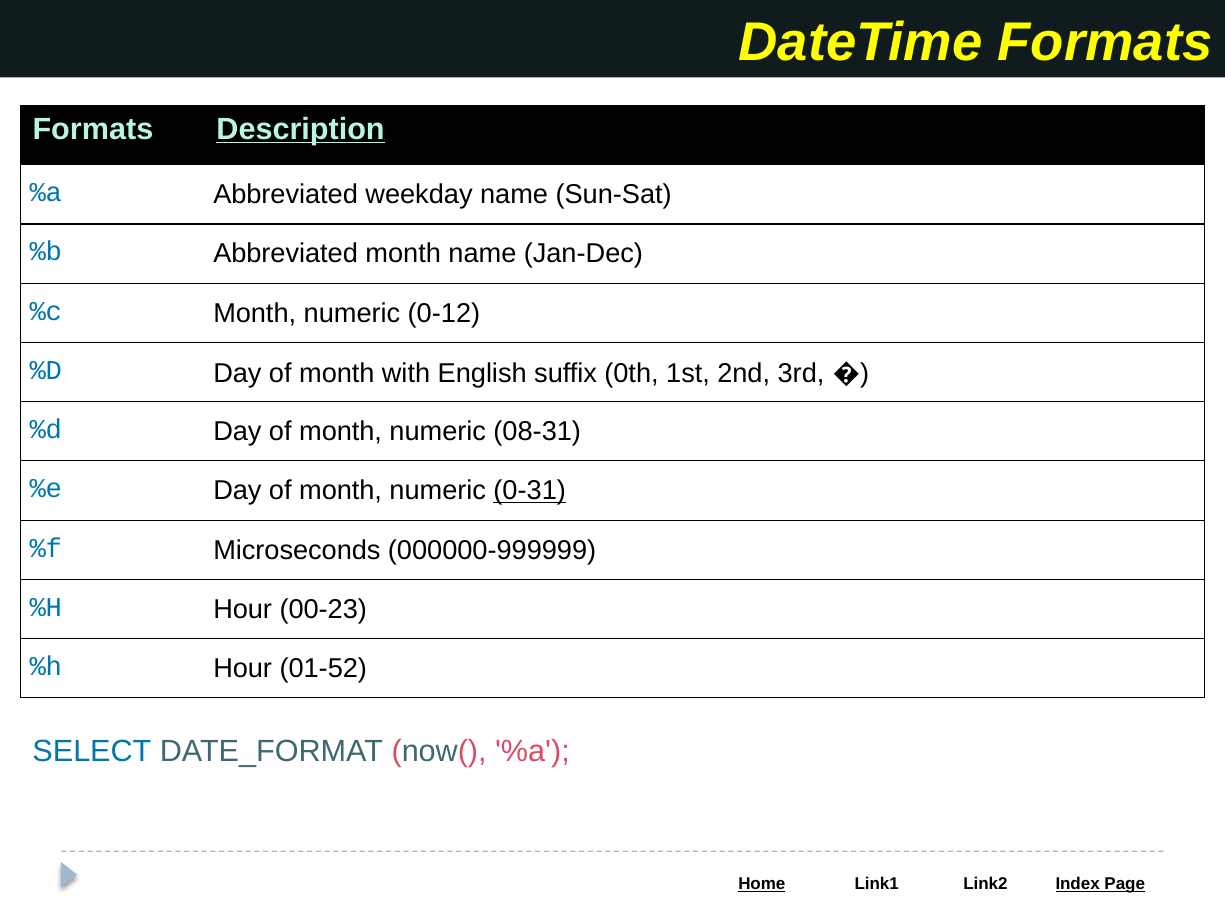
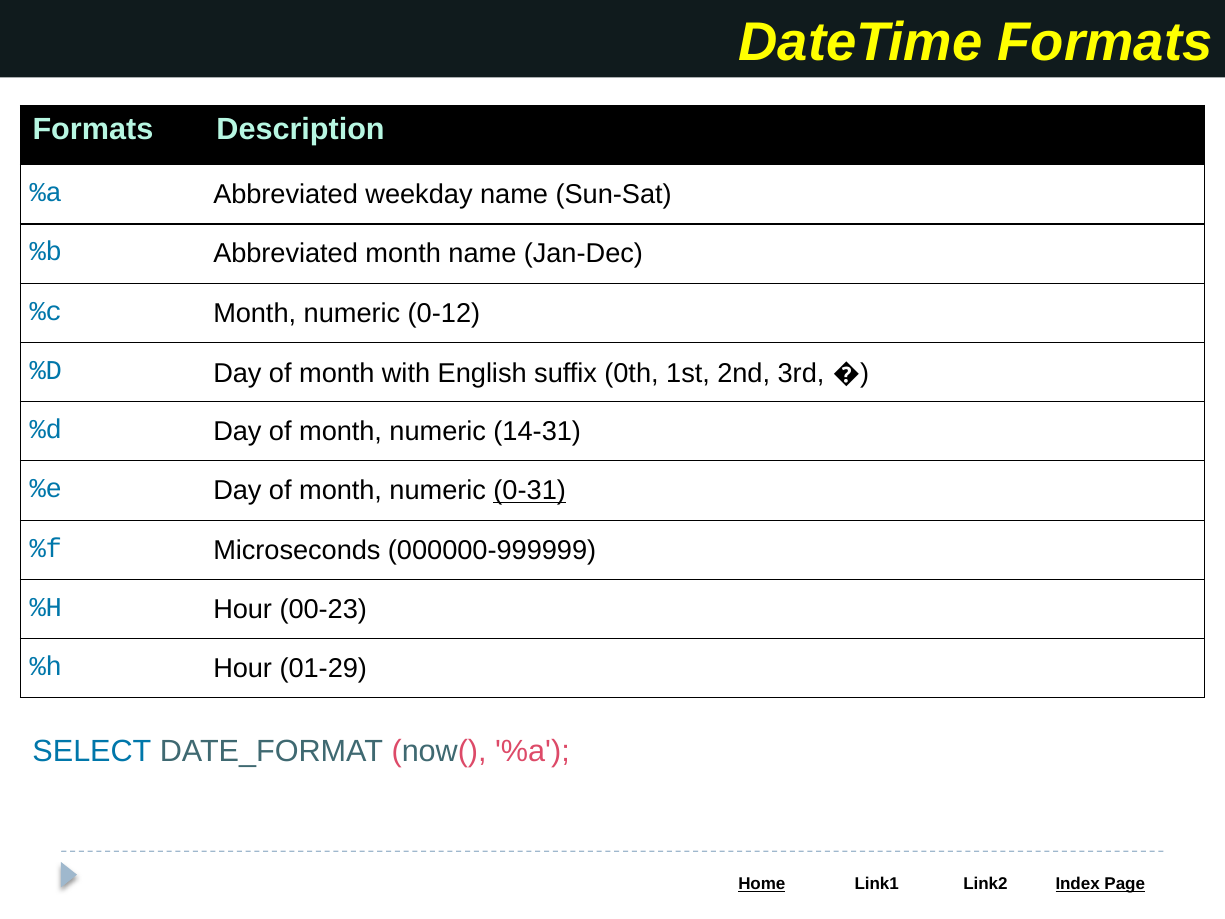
Description underline: present -> none (301, 129)
08-31: 08-31 -> 14-31 (537, 432)
01-52: 01-52 -> 01-29 (323, 668)
